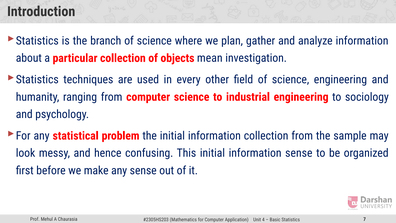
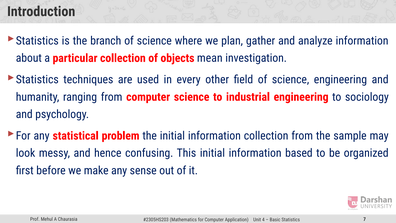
information sense: sense -> based (299, 153)
